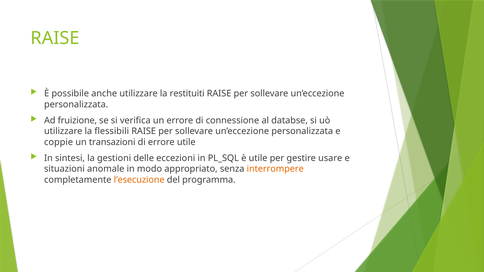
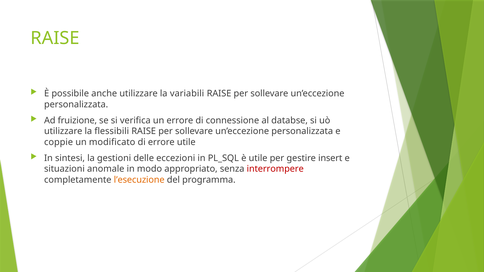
restituiti: restituiti -> variabili (187, 94)
transazioni: transazioni -> modificato (112, 142)
usare: usare -> insert (330, 158)
interrompere colour: orange -> red (275, 169)
